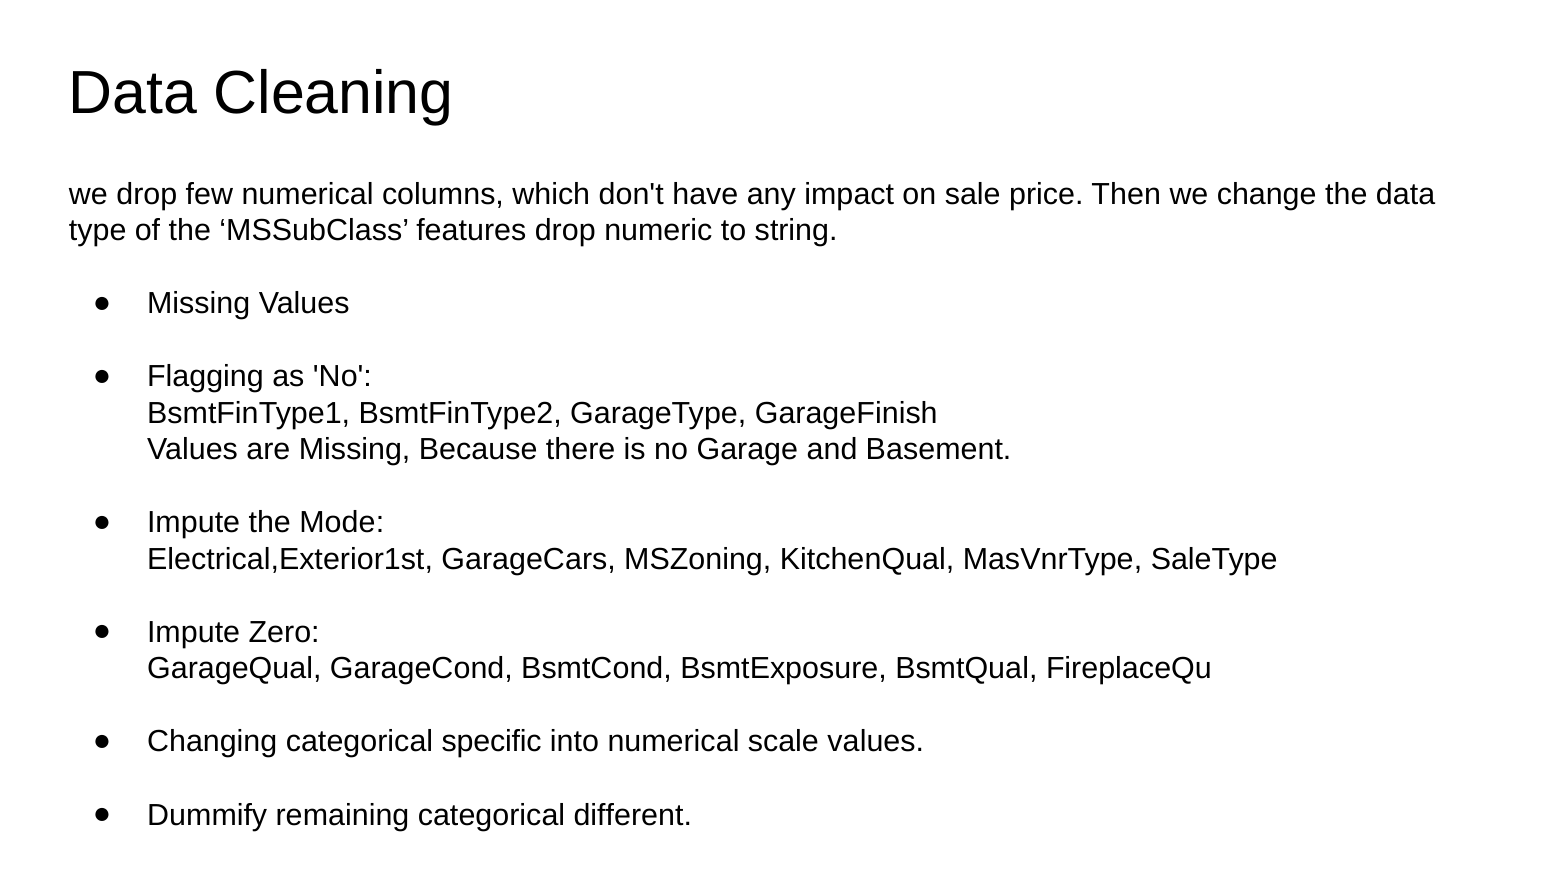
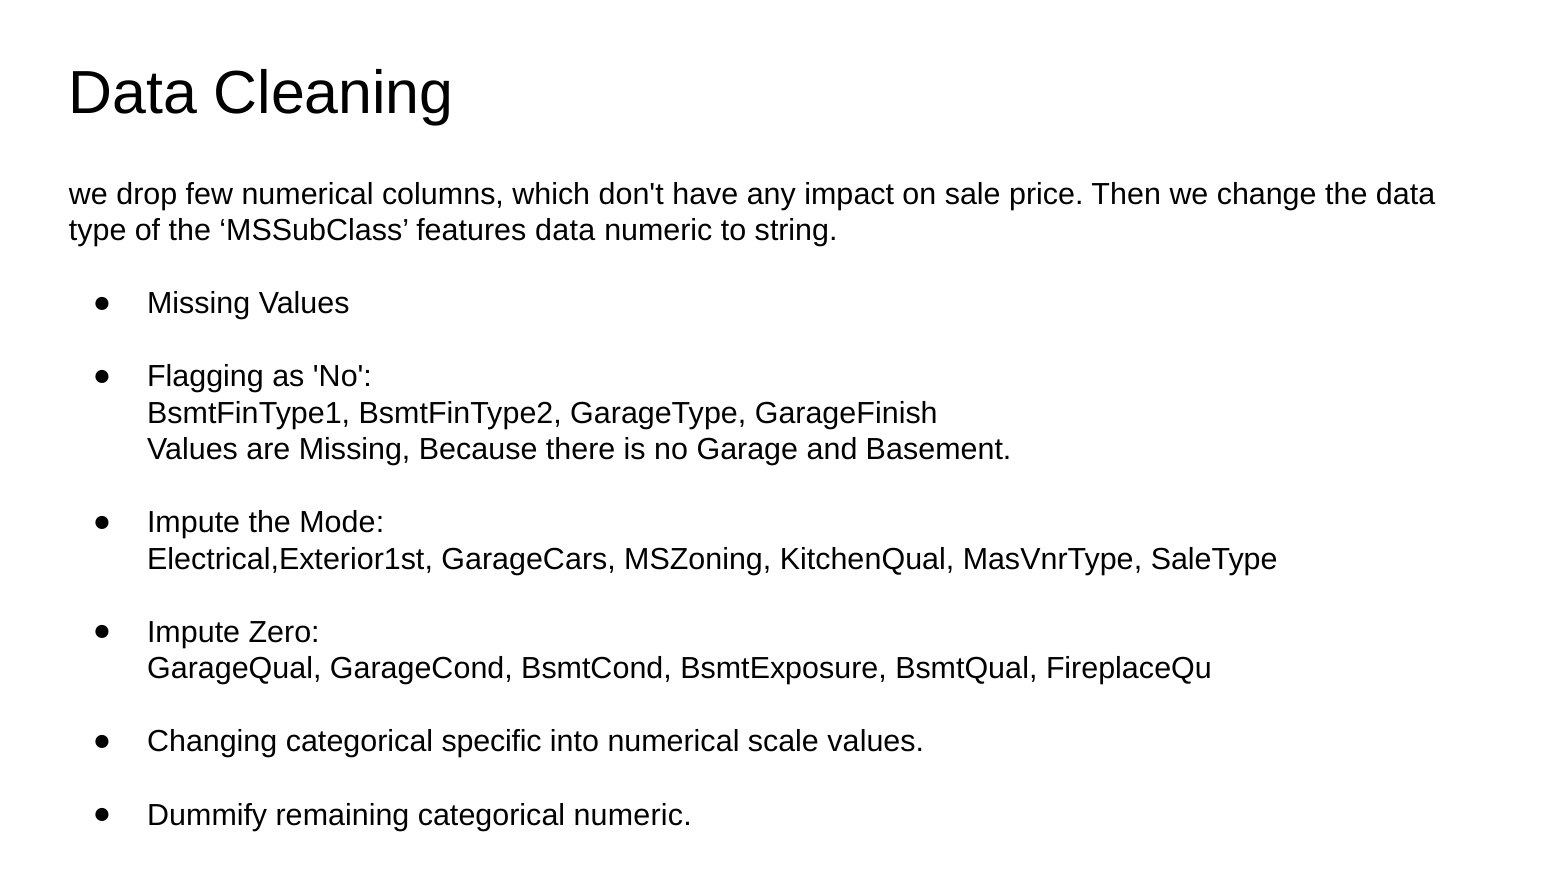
features drop: drop -> data (565, 231)
categorical different: different -> numeric (633, 815)
